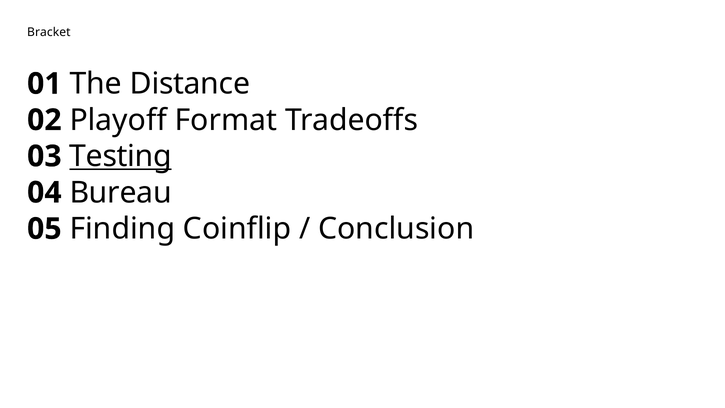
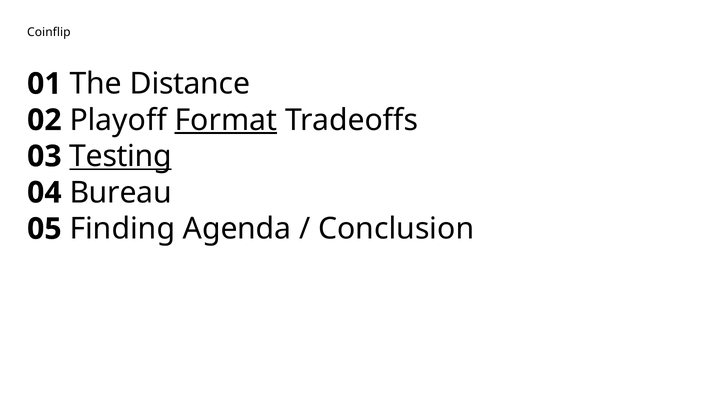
Bracket: Bracket -> Coinflip (49, 32)
Format underline: none -> present (226, 120)
Coinflip: Coinflip -> Agenda (237, 229)
